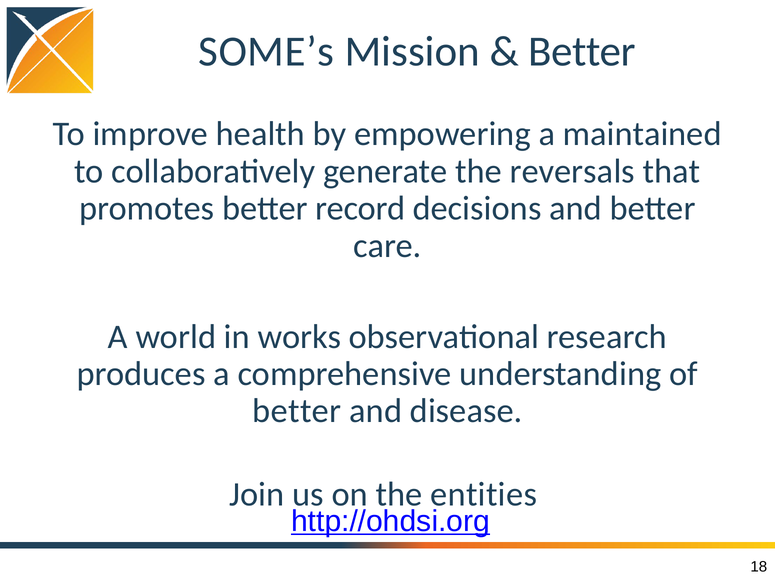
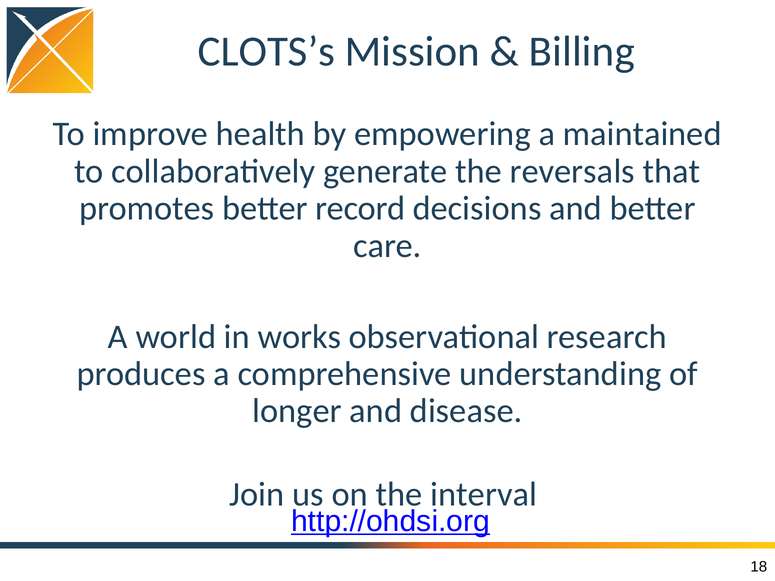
SOME’s: SOME’s -> CLOTS’s (266, 51)
Better: Better -> Billing (582, 51)
better: better -> longer (297, 411)
entities: entities -> interval (484, 494)
